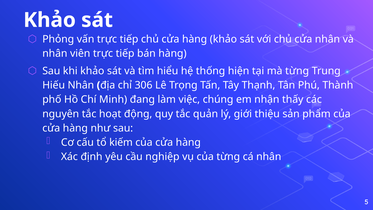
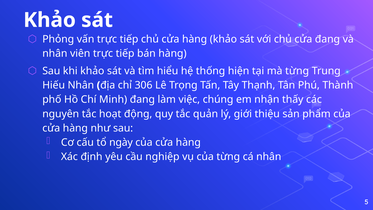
cửa nhân: nhân -> đang (327, 39)
kiếm: kiếm -> ngày (121, 142)
